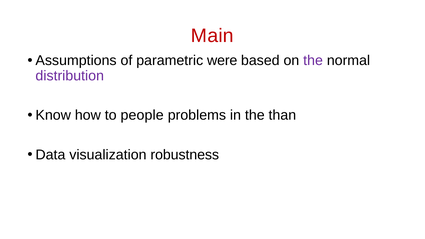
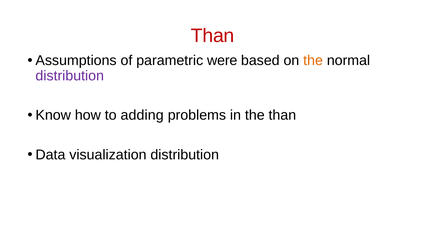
Main: Main -> Than (213, 36)
the colour: purple -> orange (313, 61)
people: people -> adding (142, 115)
visualization robustness: robustness -> distribution (185, 155)
